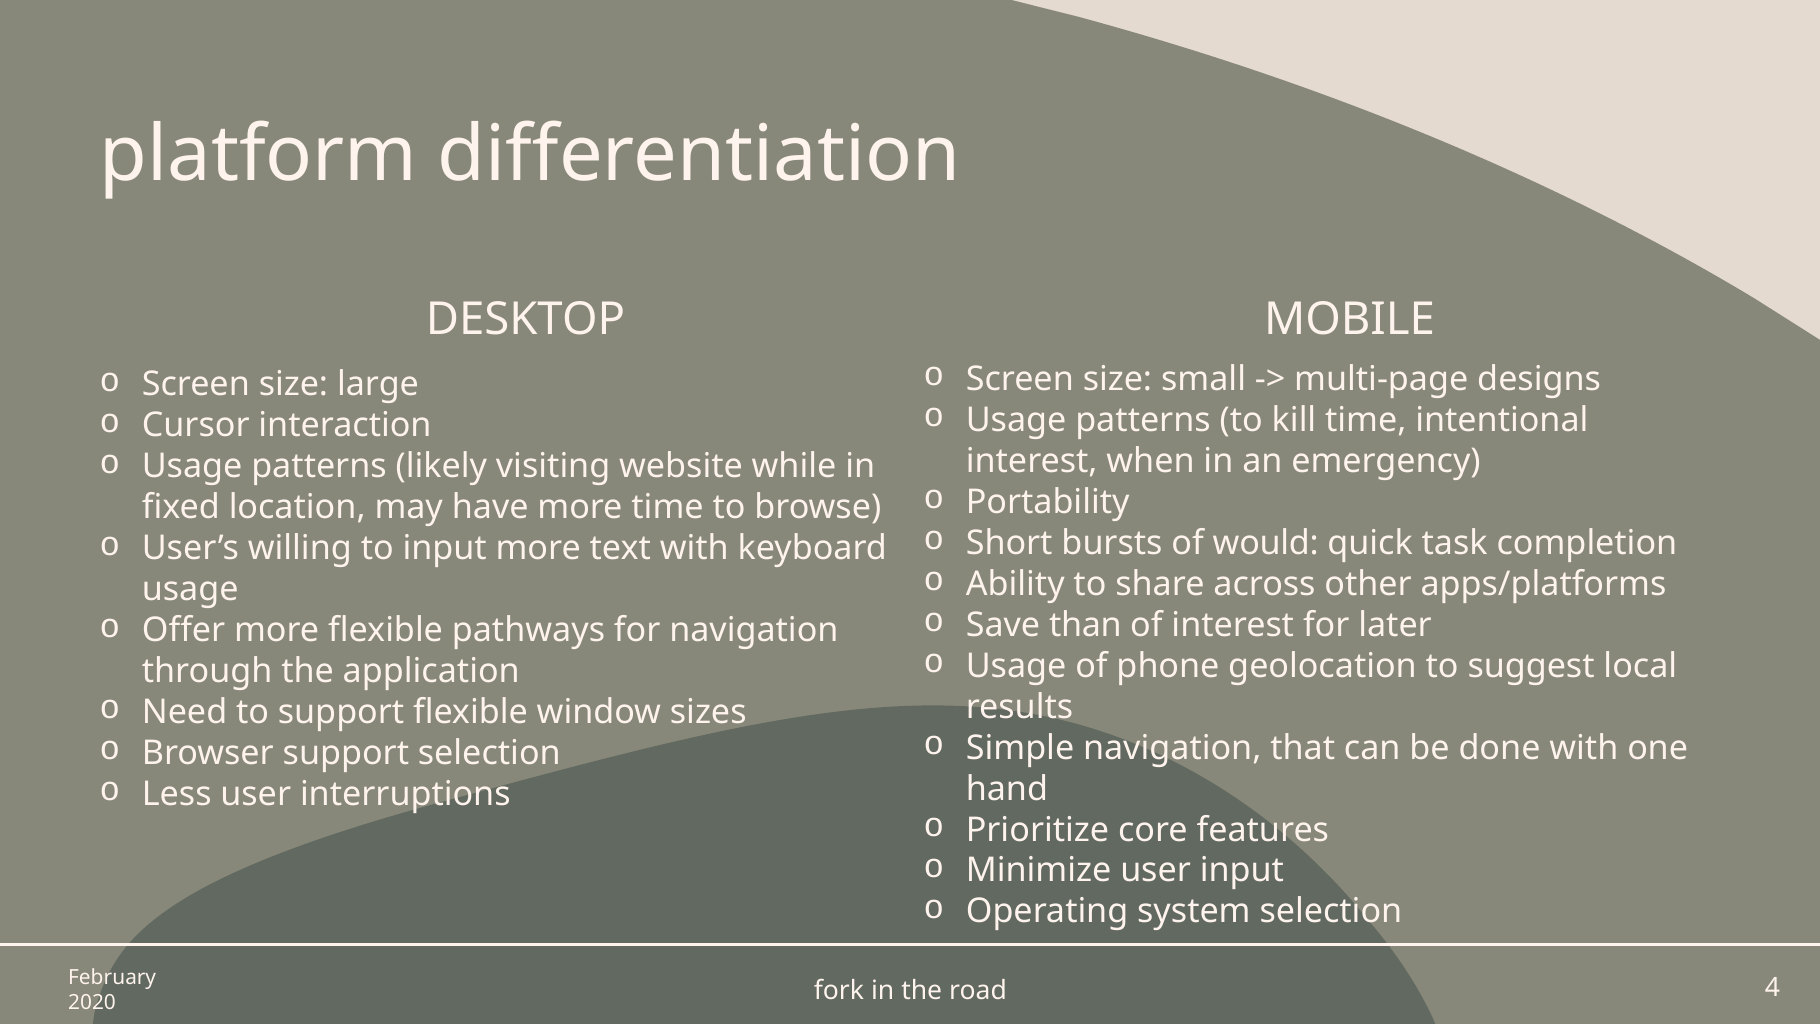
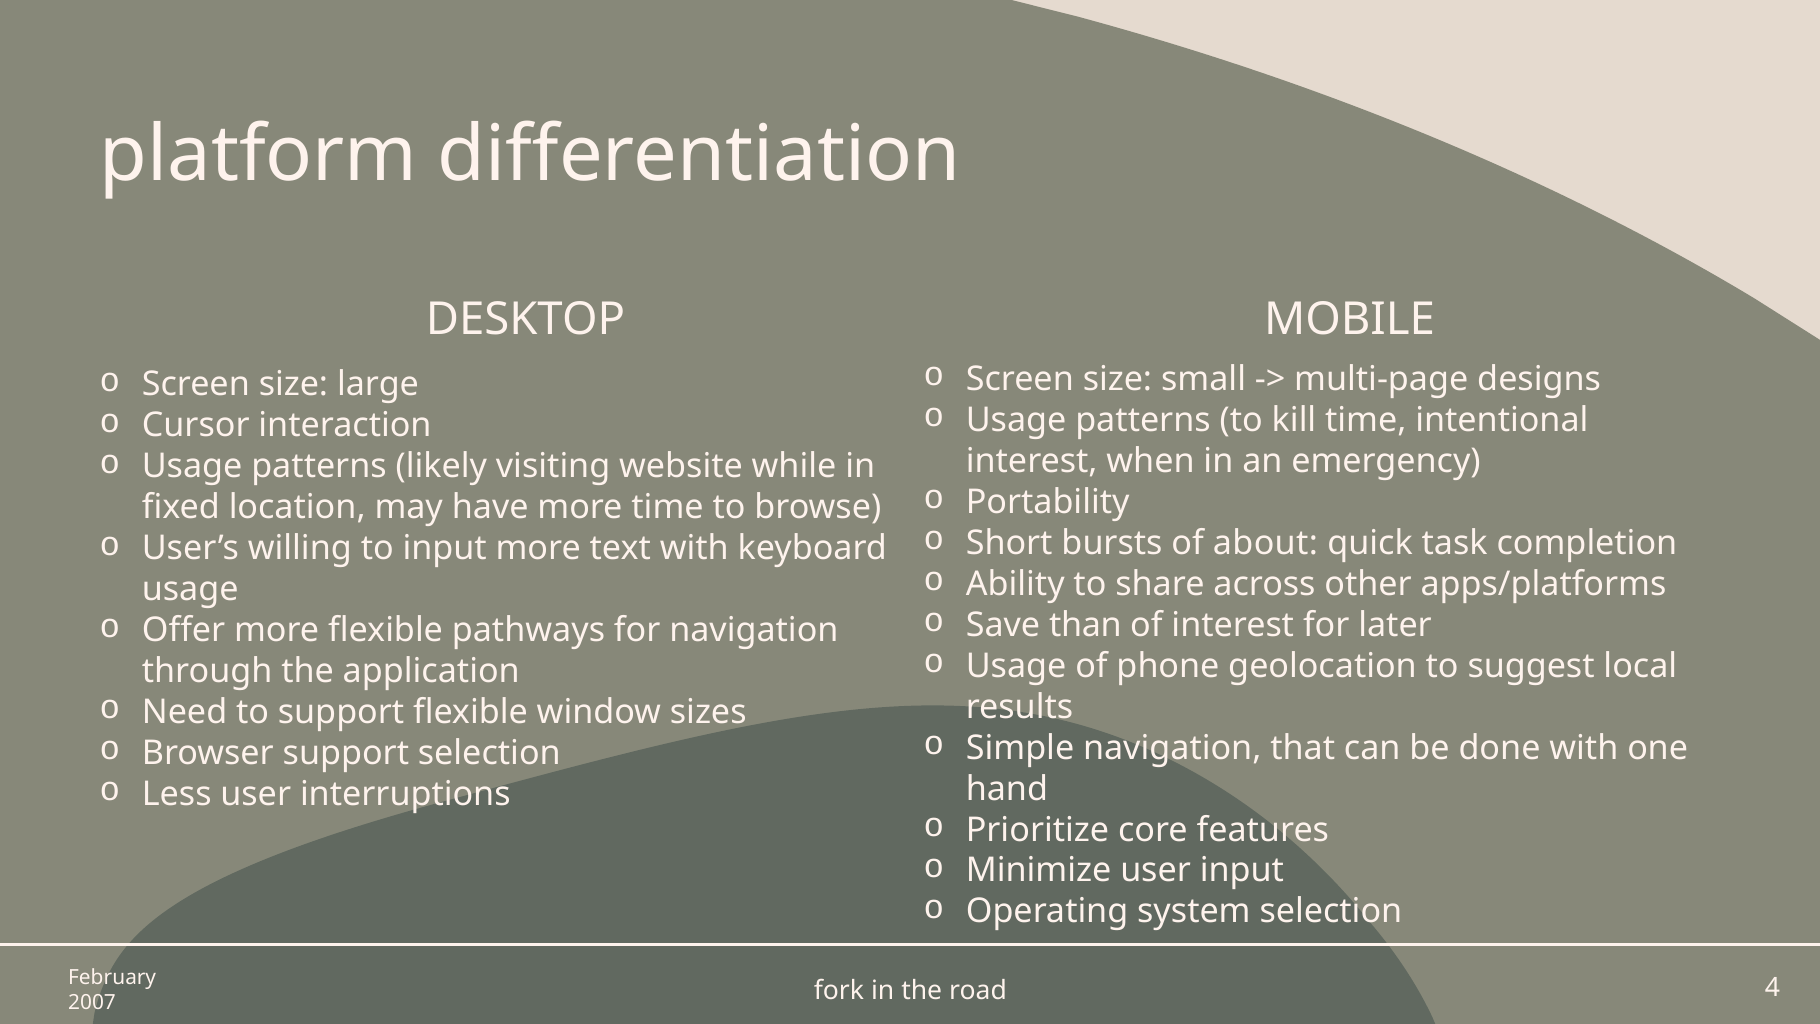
would: would -> about (1265, 543)
2020: 2020 -> 2007 (92, 1002)
